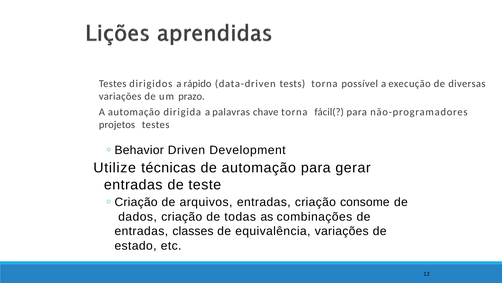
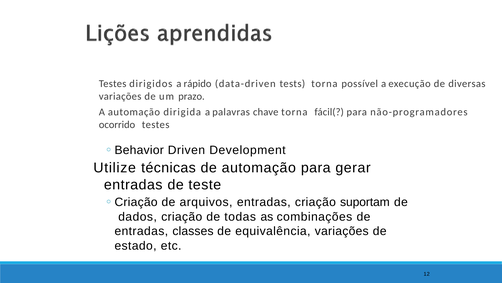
projetos: projetos -> ocorrido (117, 124)
consome: consome -> suportam (365, 202)
